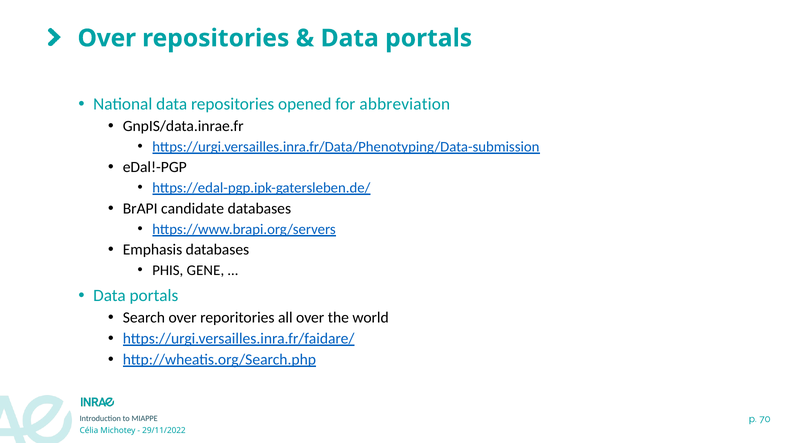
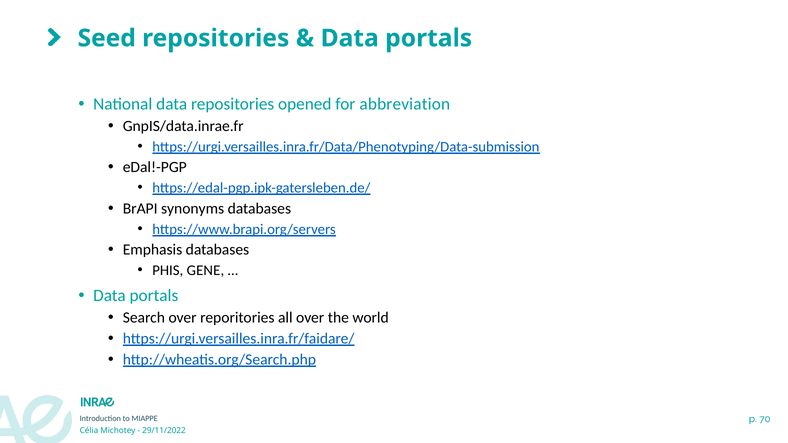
Over: Over -> Seed (107, 38)
candidate: candidate -> synonyms (193, 209)
